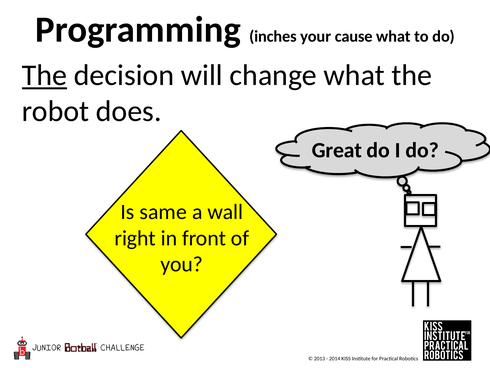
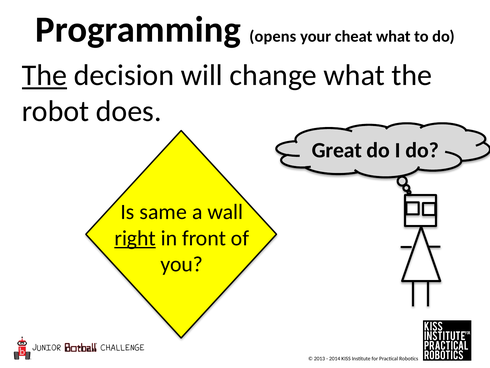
inches: inches -> opens (273, 36)
cause: cause -> cheat (354, 36)
right underline: none -> present (135, 238)
